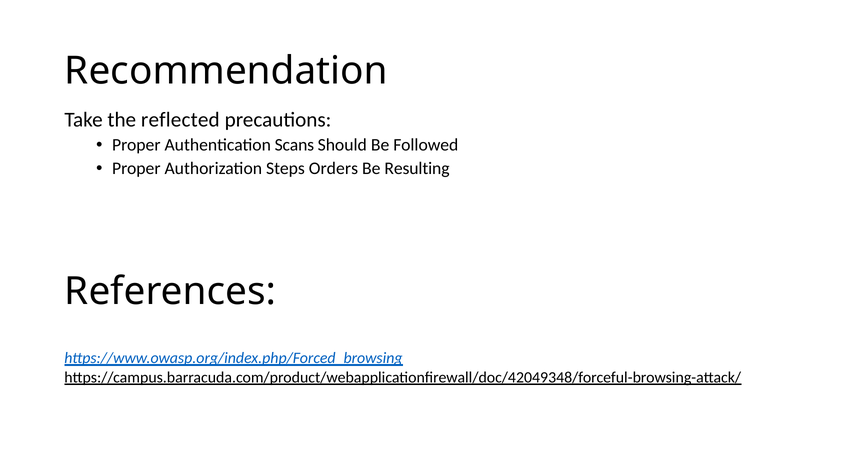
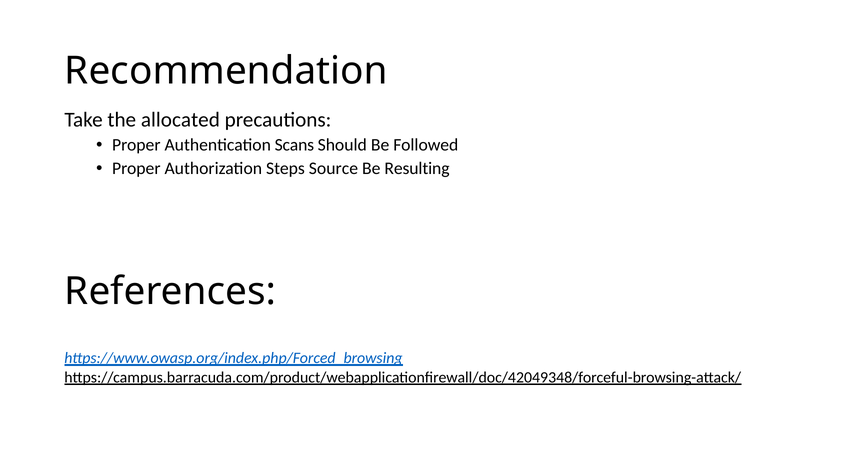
reflected: reflected -> allocated (180, 120)
Orders: Orders -> Source (333, 168)
